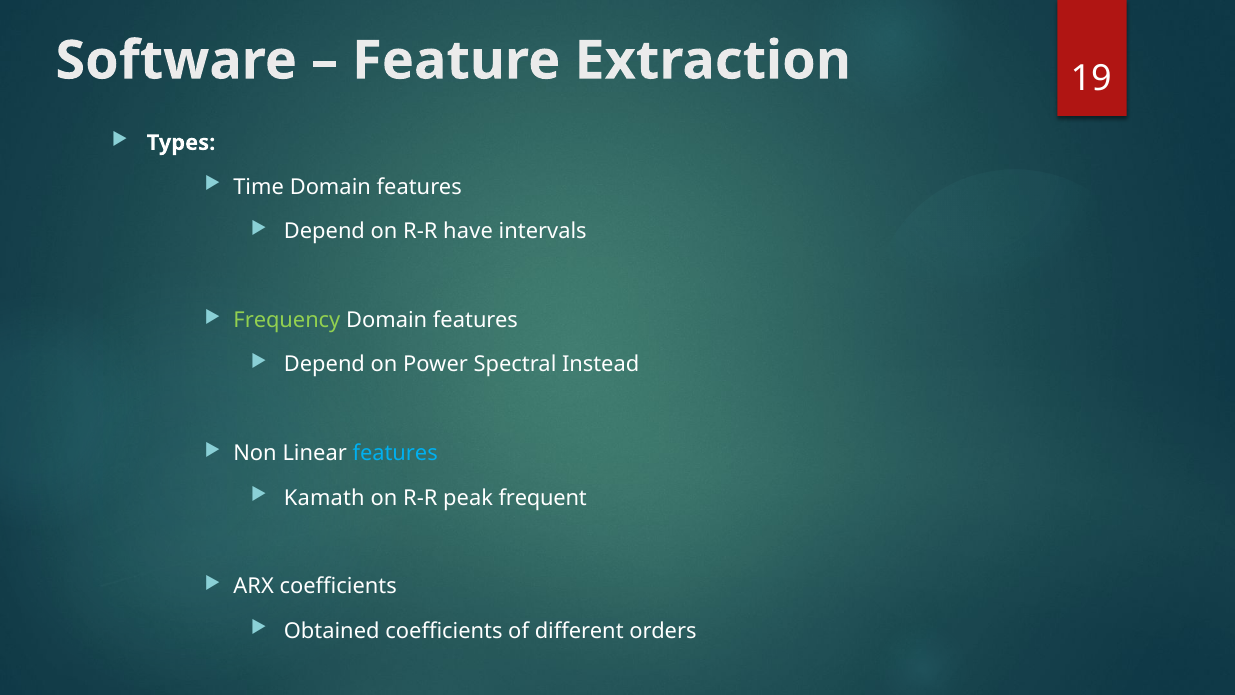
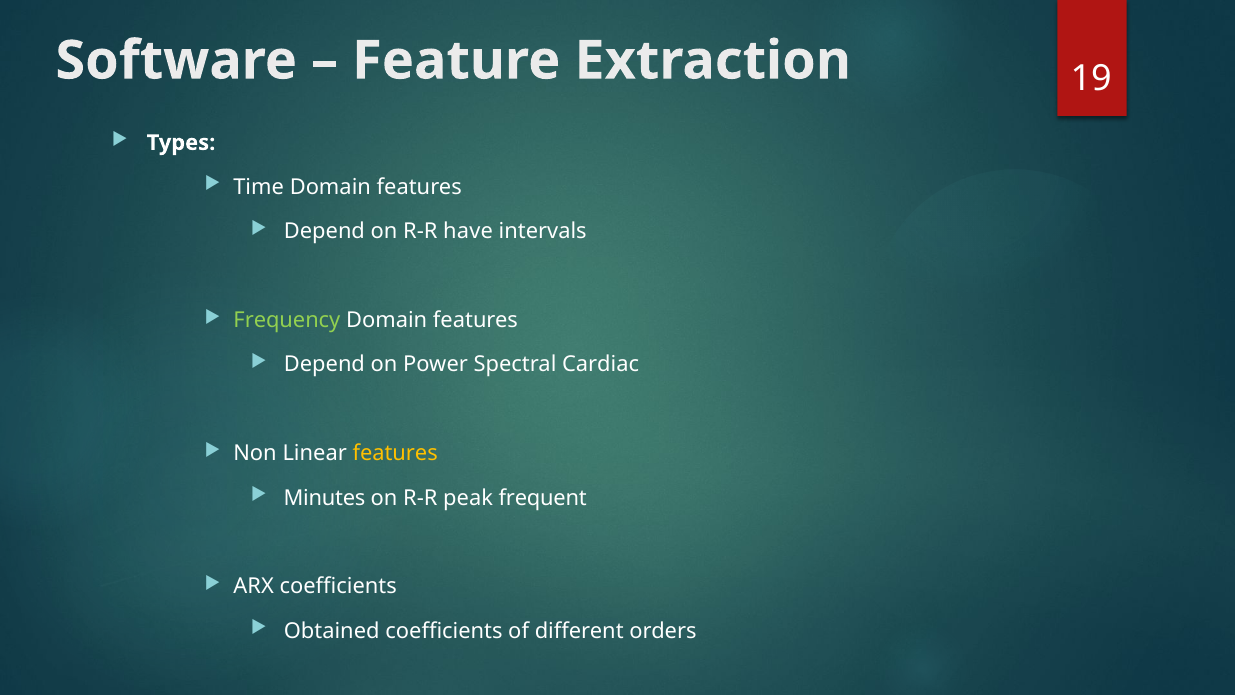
Instead: Instead -> Cardiac (601, 365)
features colour: light blue -> yellow (395, 453)
Kamath: Kamath -> Minutes (325, 498)
